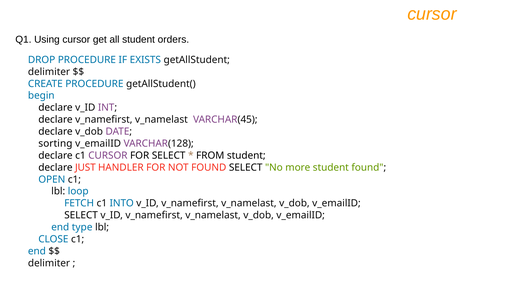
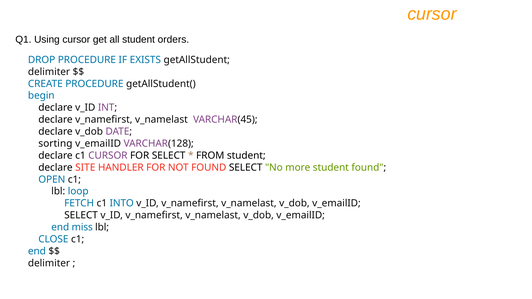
JUST: JUST -> SITE (85, 168)
type: type -> miss (82, 227)
